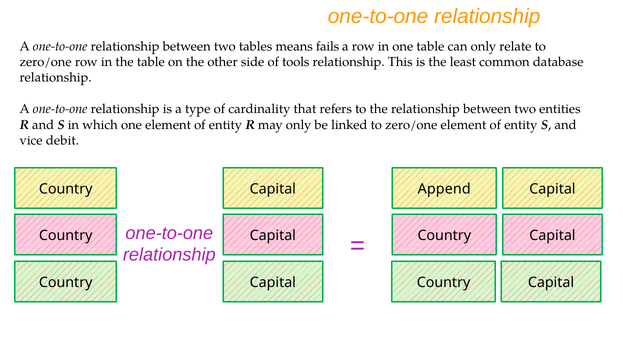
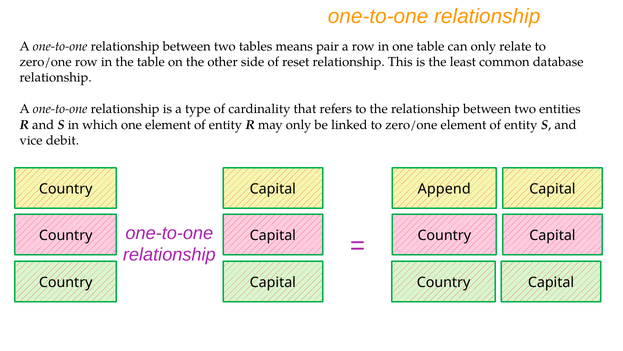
fails: fails -> pair (328, 46)
tools: tools -> reset (296, 62)
